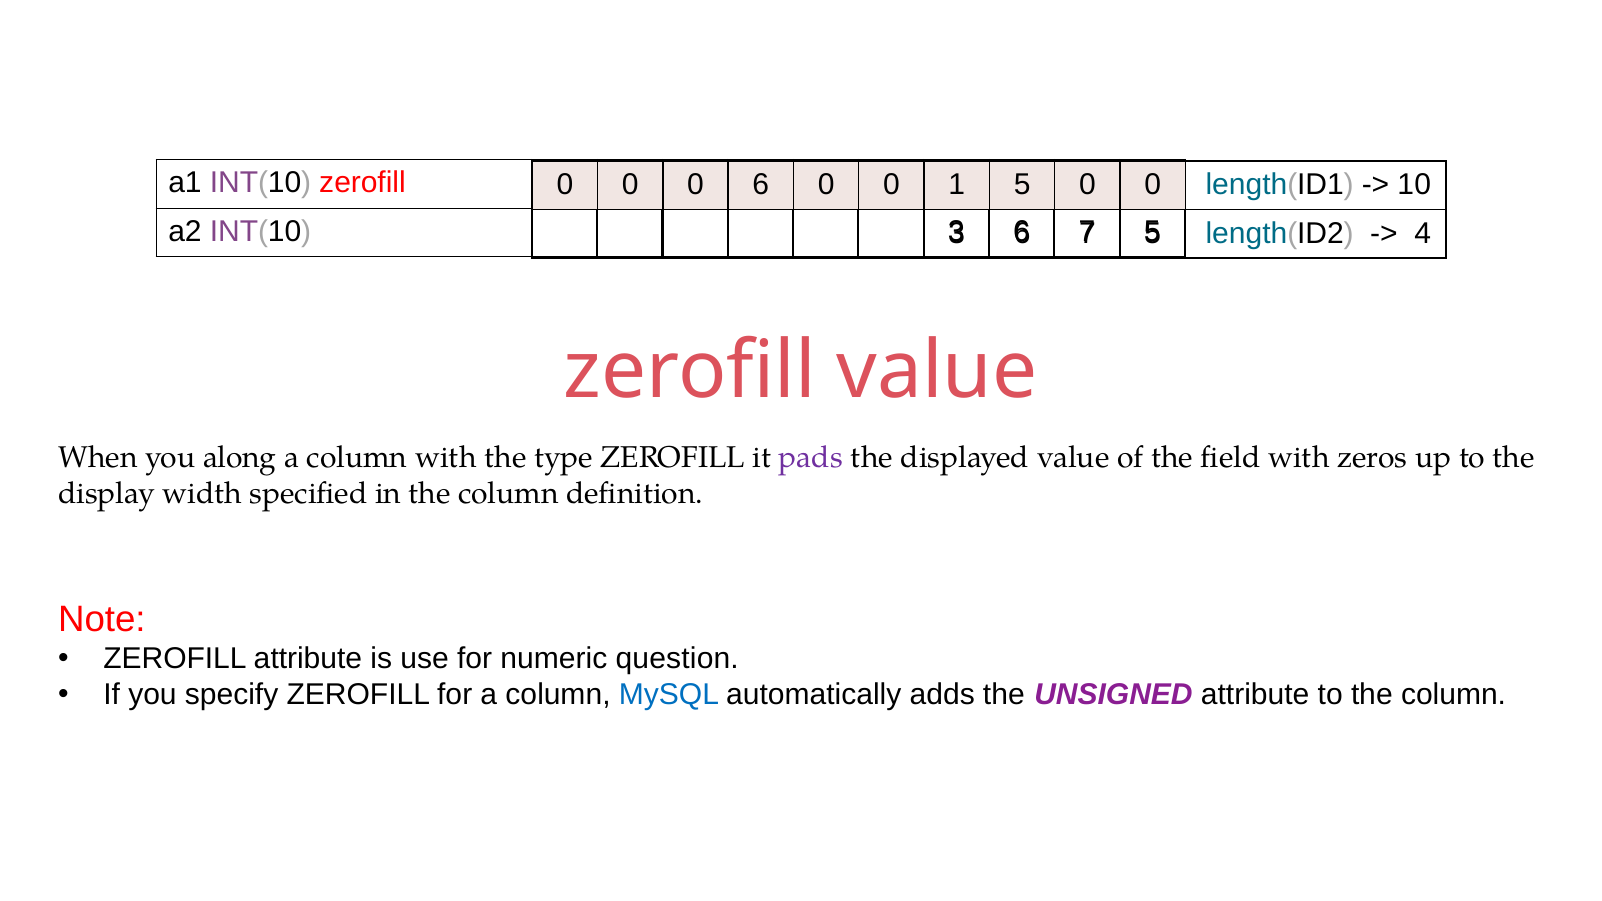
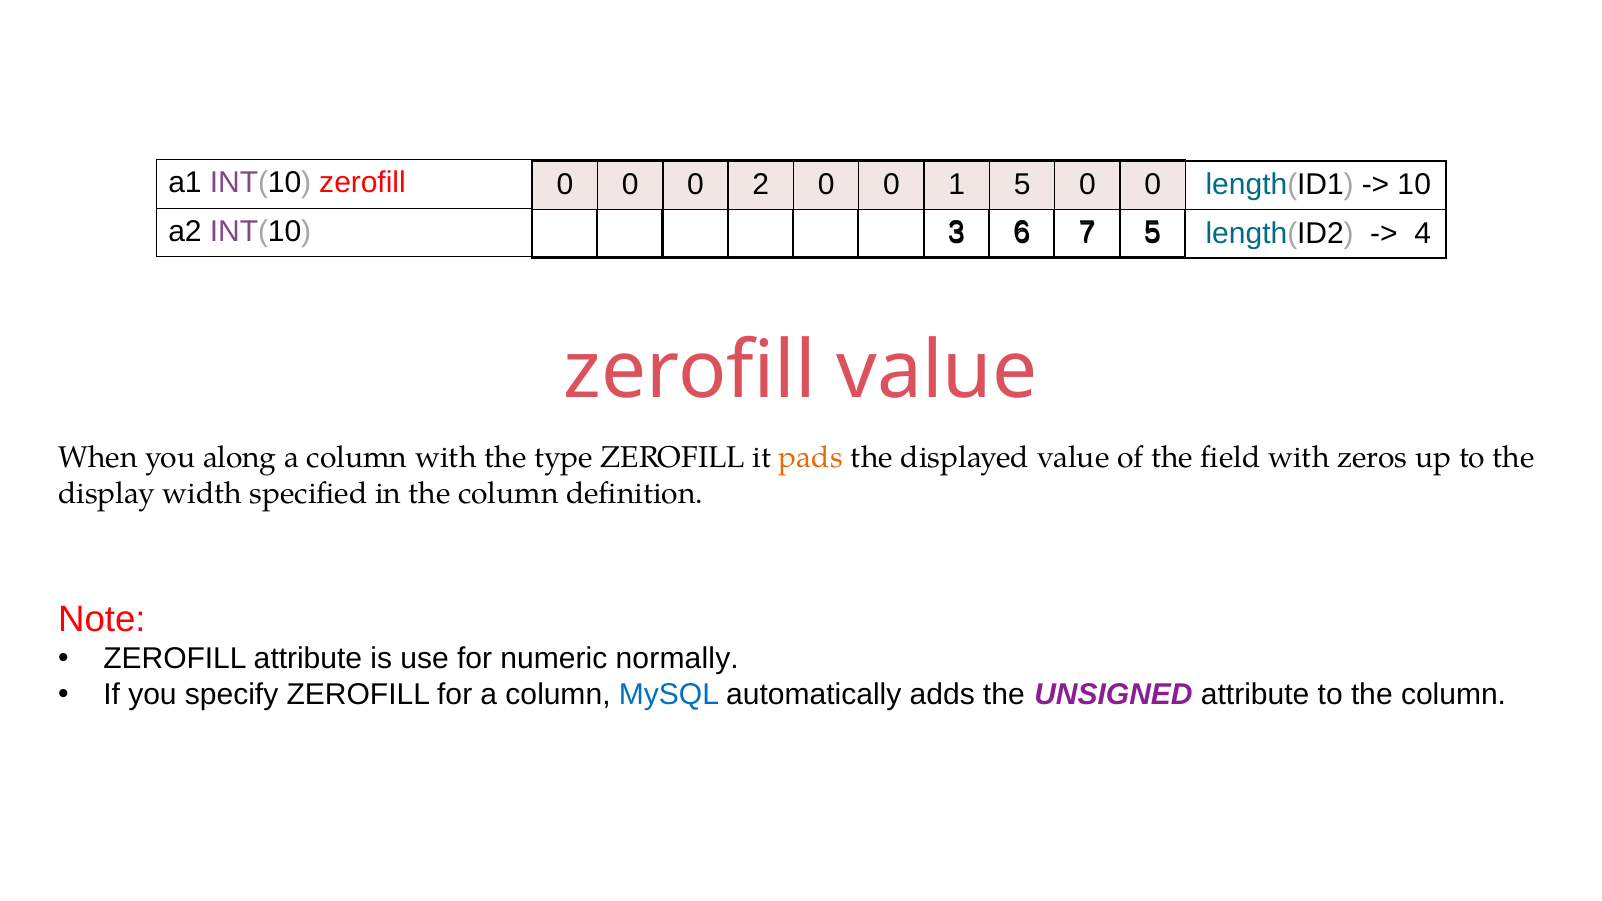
0 6: 6 -> 2 (761, 184)
pads colour: purple -> orange (811, 458)
question: question -> normally (677, 659)
